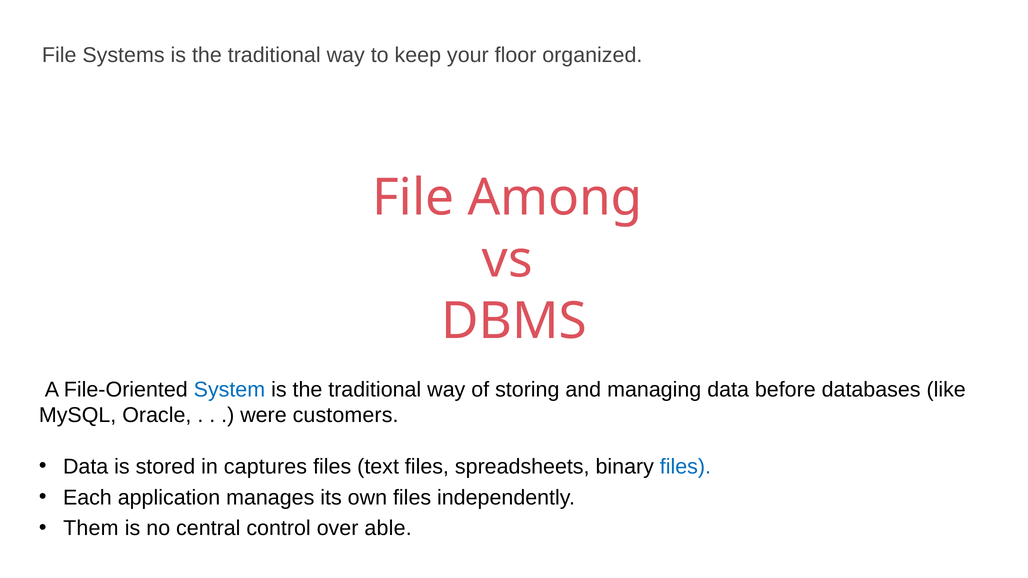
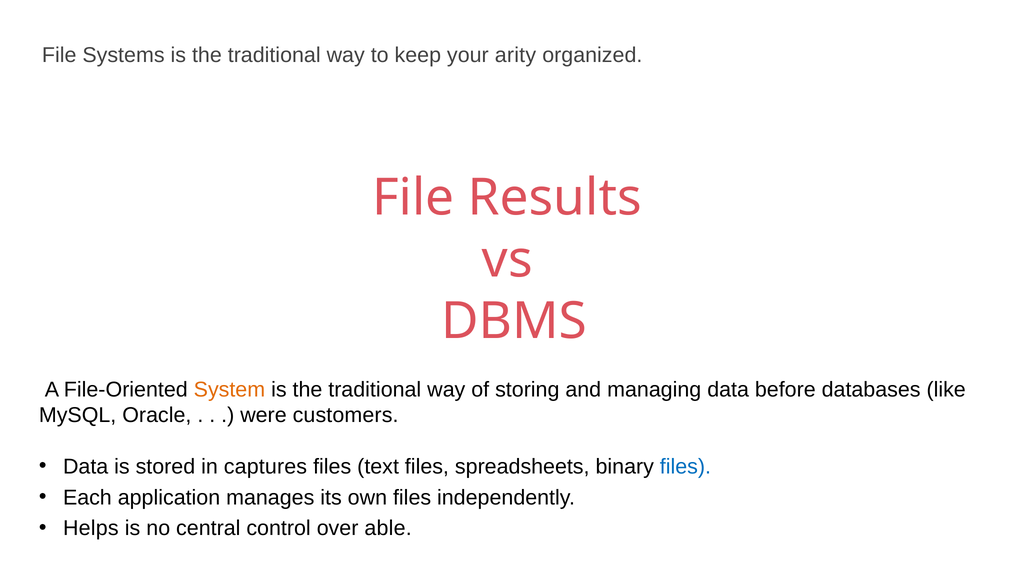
floor: floor -> arity (515, 55)
Among: Among -> Results (555, 198)
System colour: blue -> orange (229, 390)
Them: Them -> Helps (91, 528)
